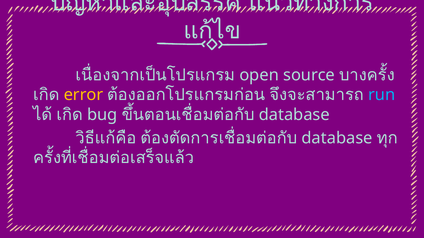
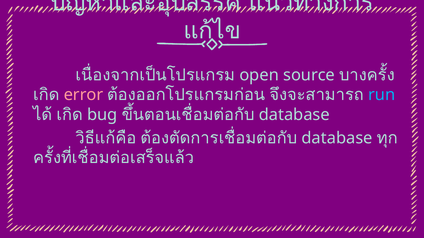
error colour: yellow -> pink (83, 95)
